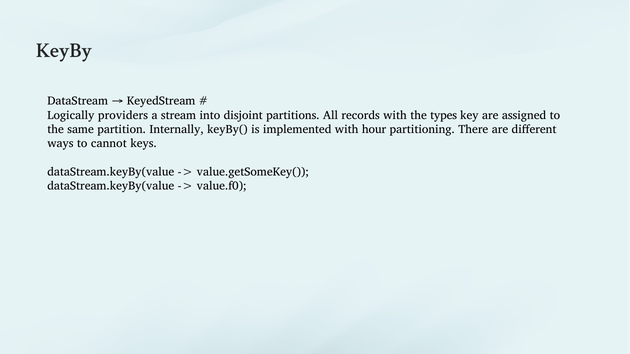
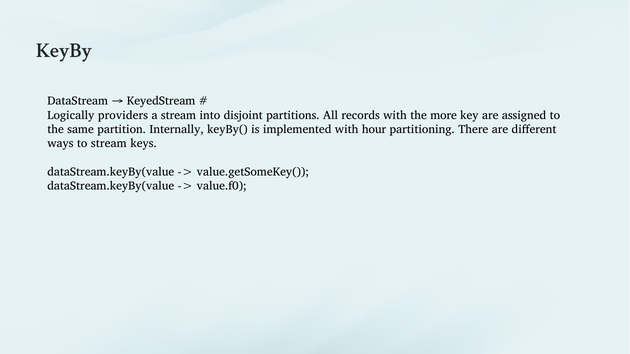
types: types -> more (444, 115)
to cannot: cannot -> stream (109, 144)
